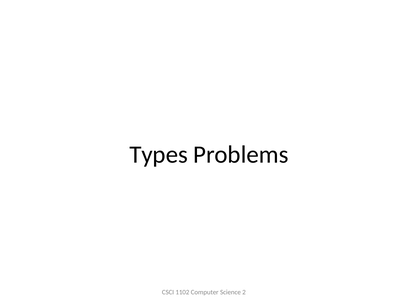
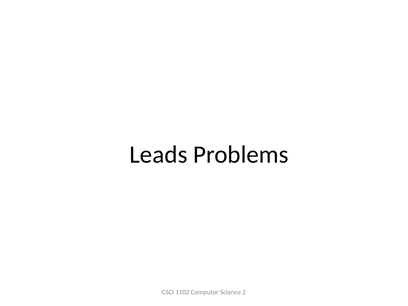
Types: Types -> Leads (158, 155)
